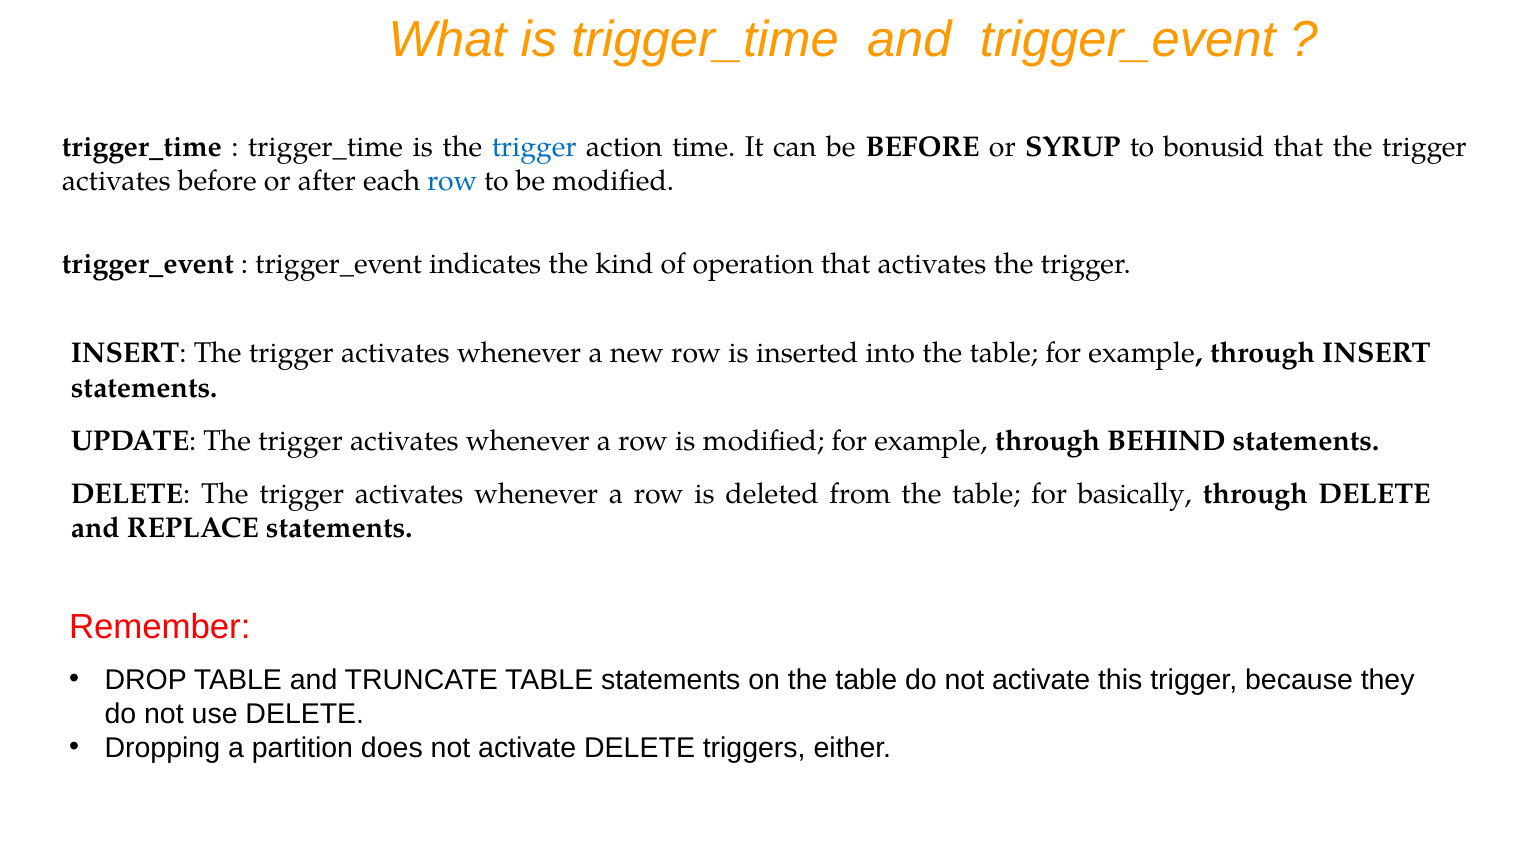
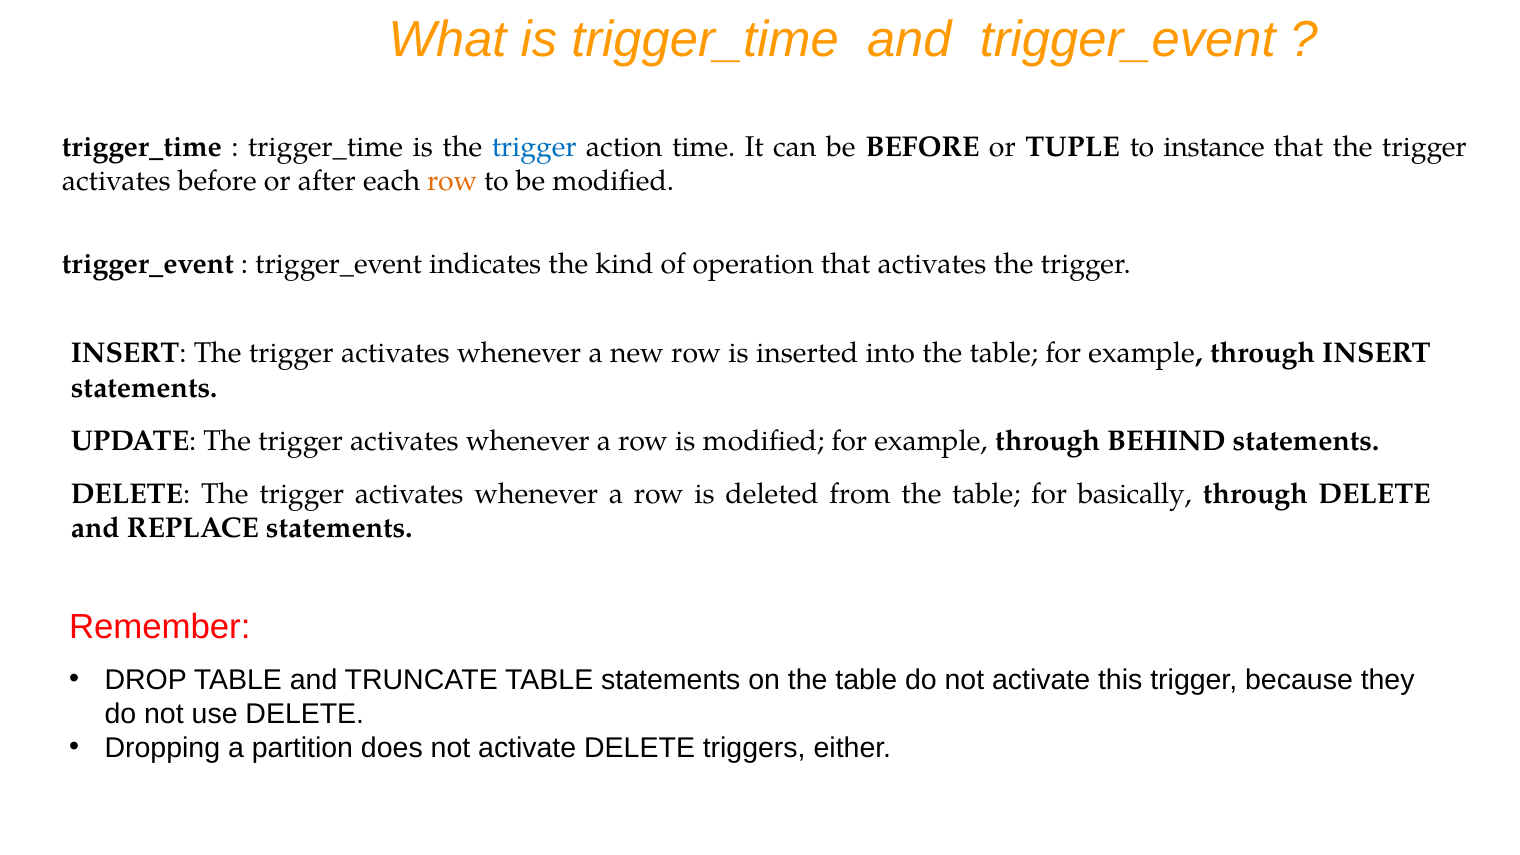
SYRUP: SYRUP -> TUPLE (1073, 147)
bonusid: bonusid -> instance (1214, 147)
row colour: blue -> orange (452, 181)
